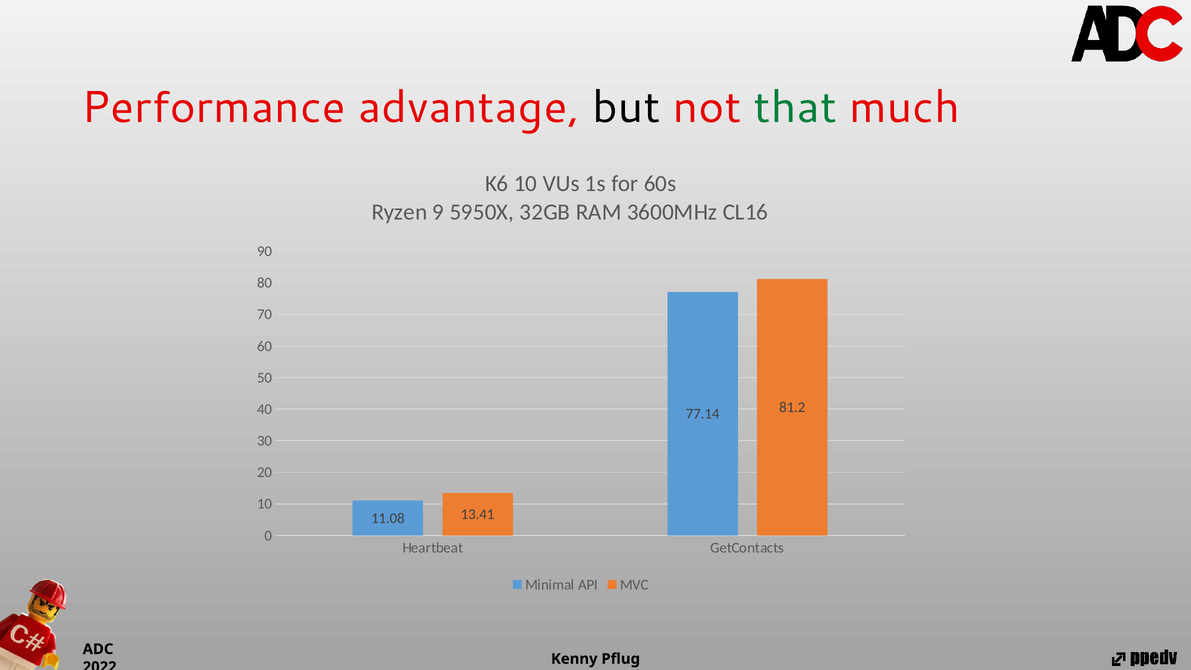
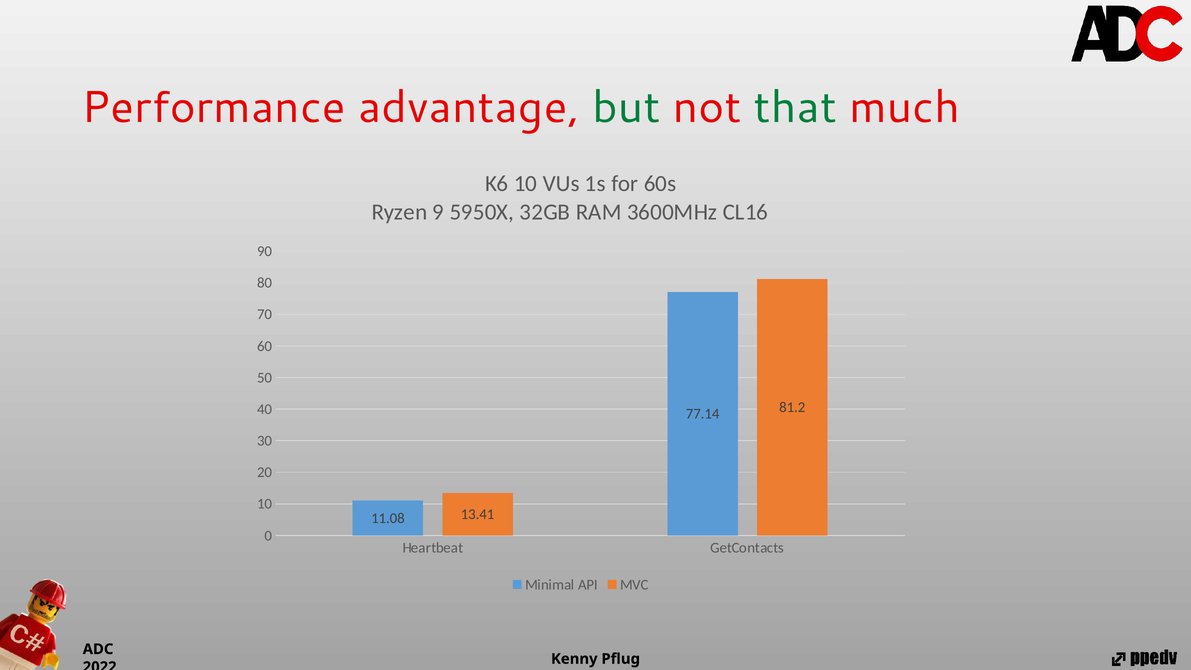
but colour: black -> green (626, 107)
